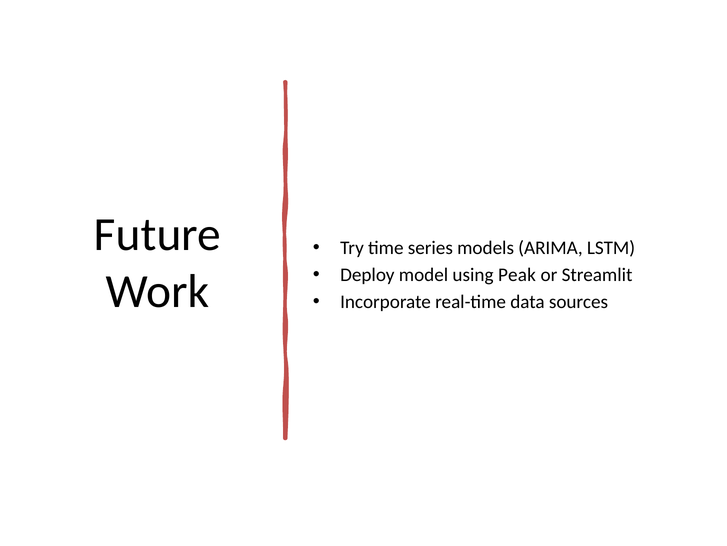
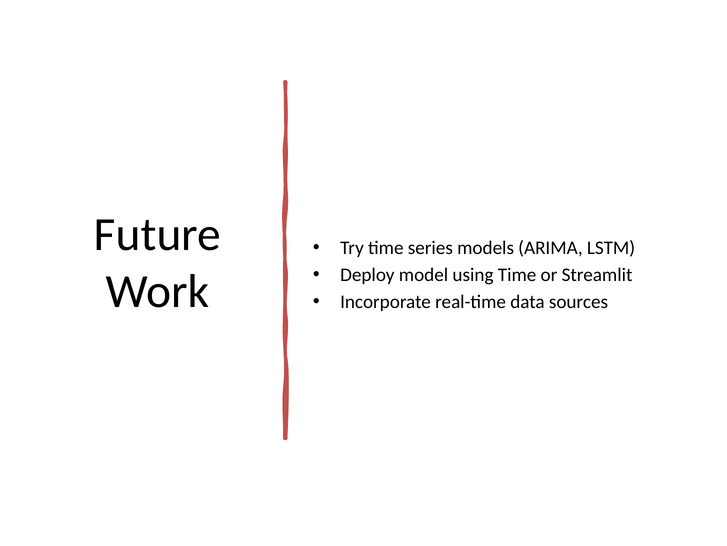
using Peak: Peak -> Time (517, 275)
